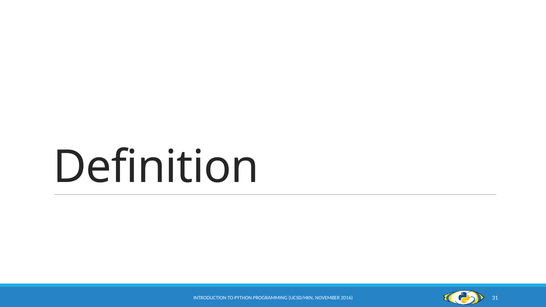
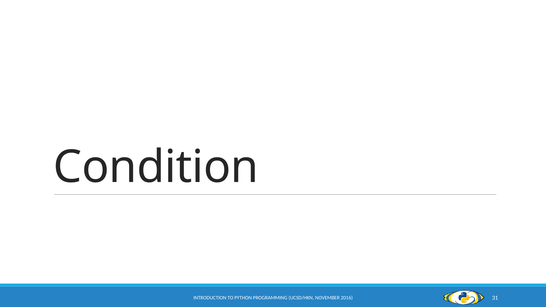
Definition: Definition -> Condition (156, 167)
